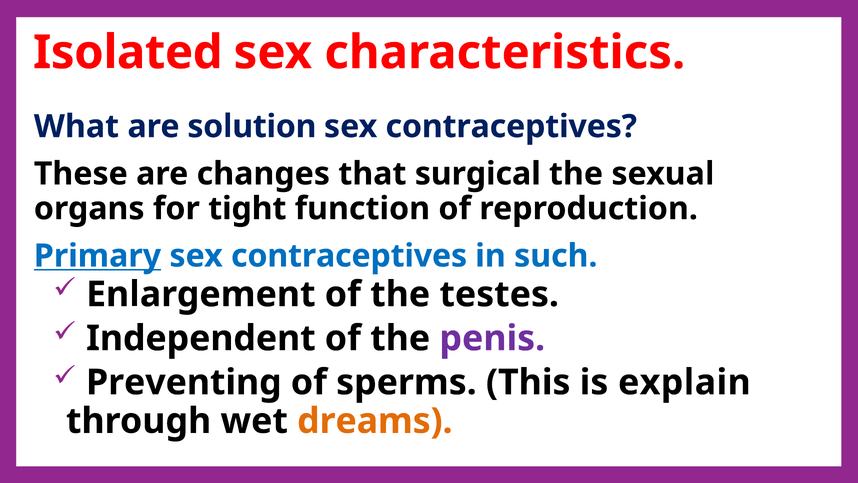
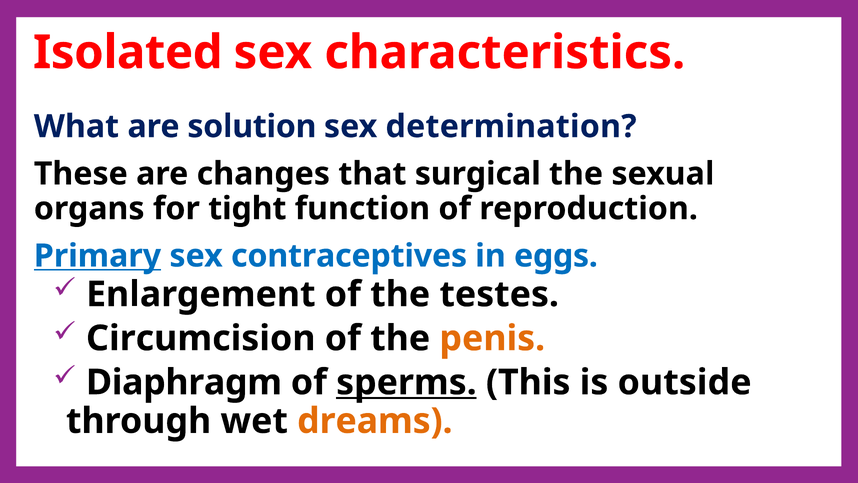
contraceptives: contraceptives -> determination (511, 126)
such: such -> eggs (556, 256)
Independent: Independent -> Circumcision (201, 338)
penis colour: purple -> orange (492, 338)
Preventing: Preventing -> Diaphragm (184, 382)
sperms underline: none -> present (406, 382)
explain: explain -> outside (685, 382)
